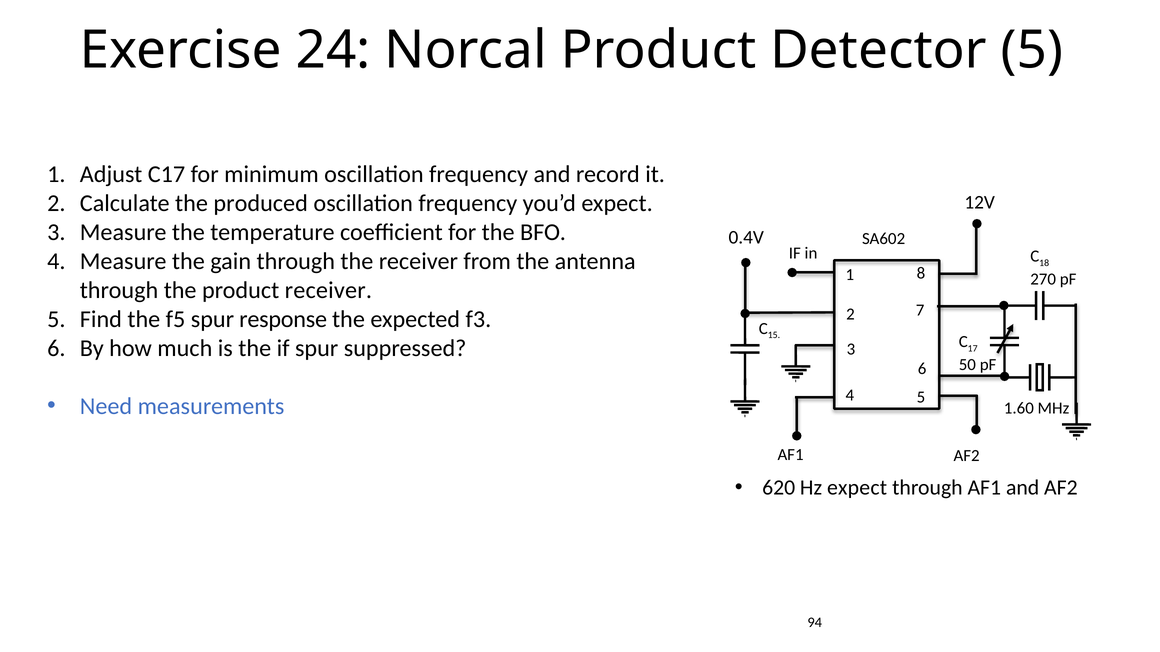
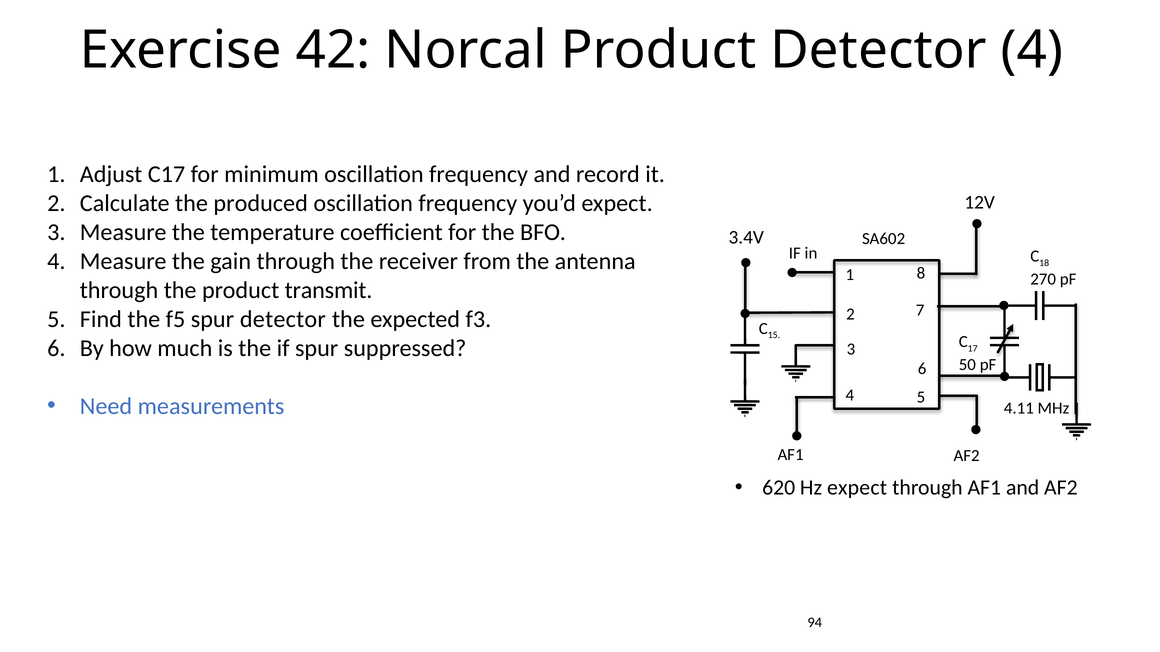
24: 24 -> 42 (333, 50)
Detector 5: 5 -> 4 (1032, 50)
0.4V: 0.4V -> 3.4V (746, 237)
product receiver: receiver -> transmit (329, 290)
spur response: response -> detector (283, 319)
1.60: 1.60 -> 4.11 (1019, 409)
